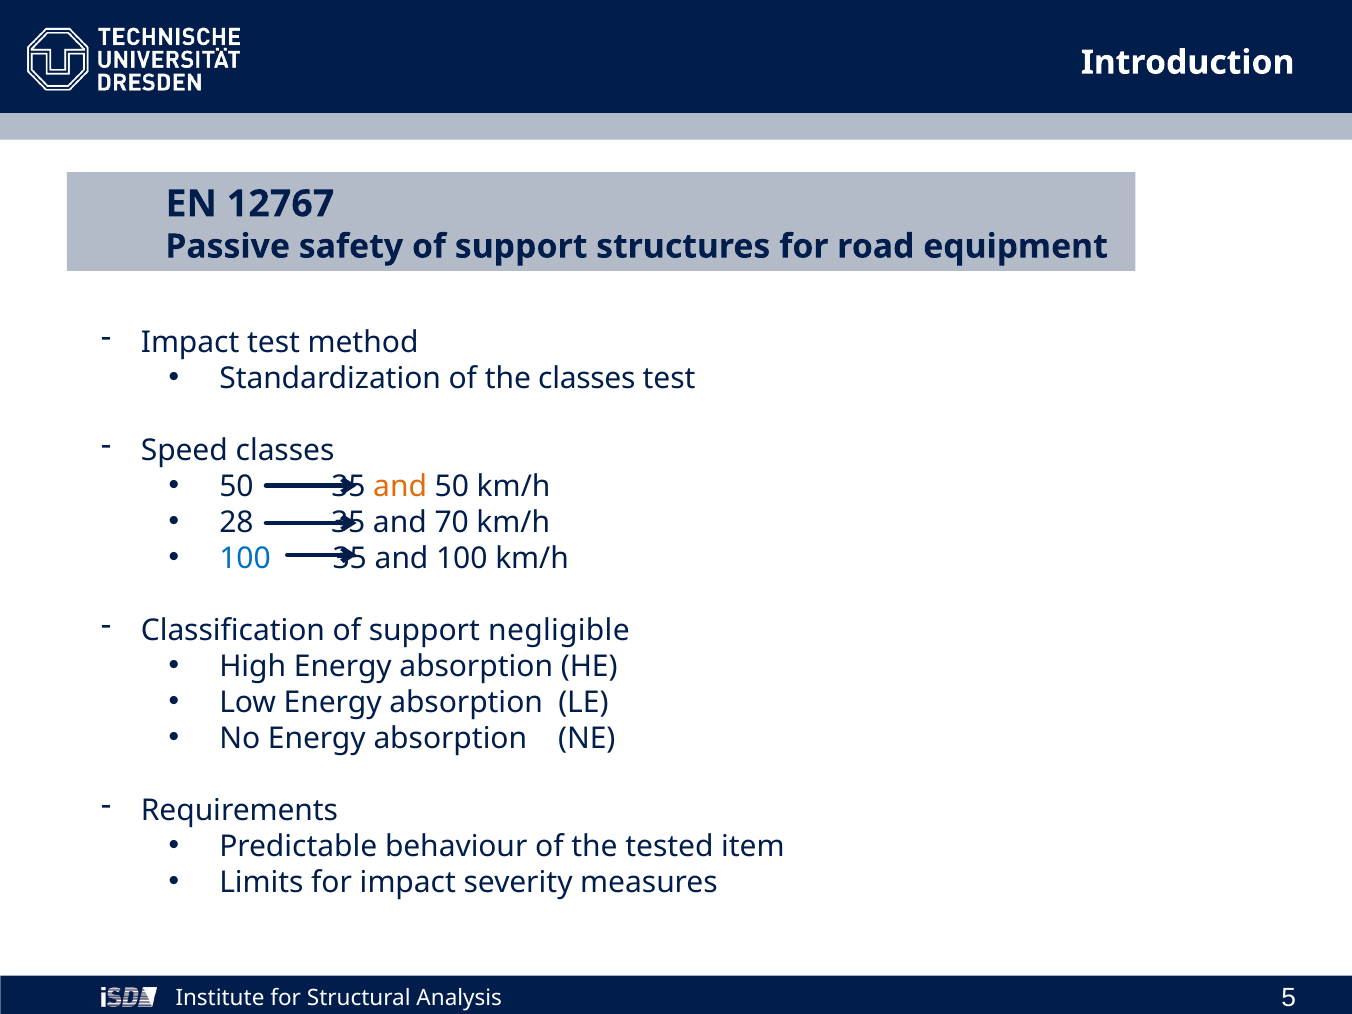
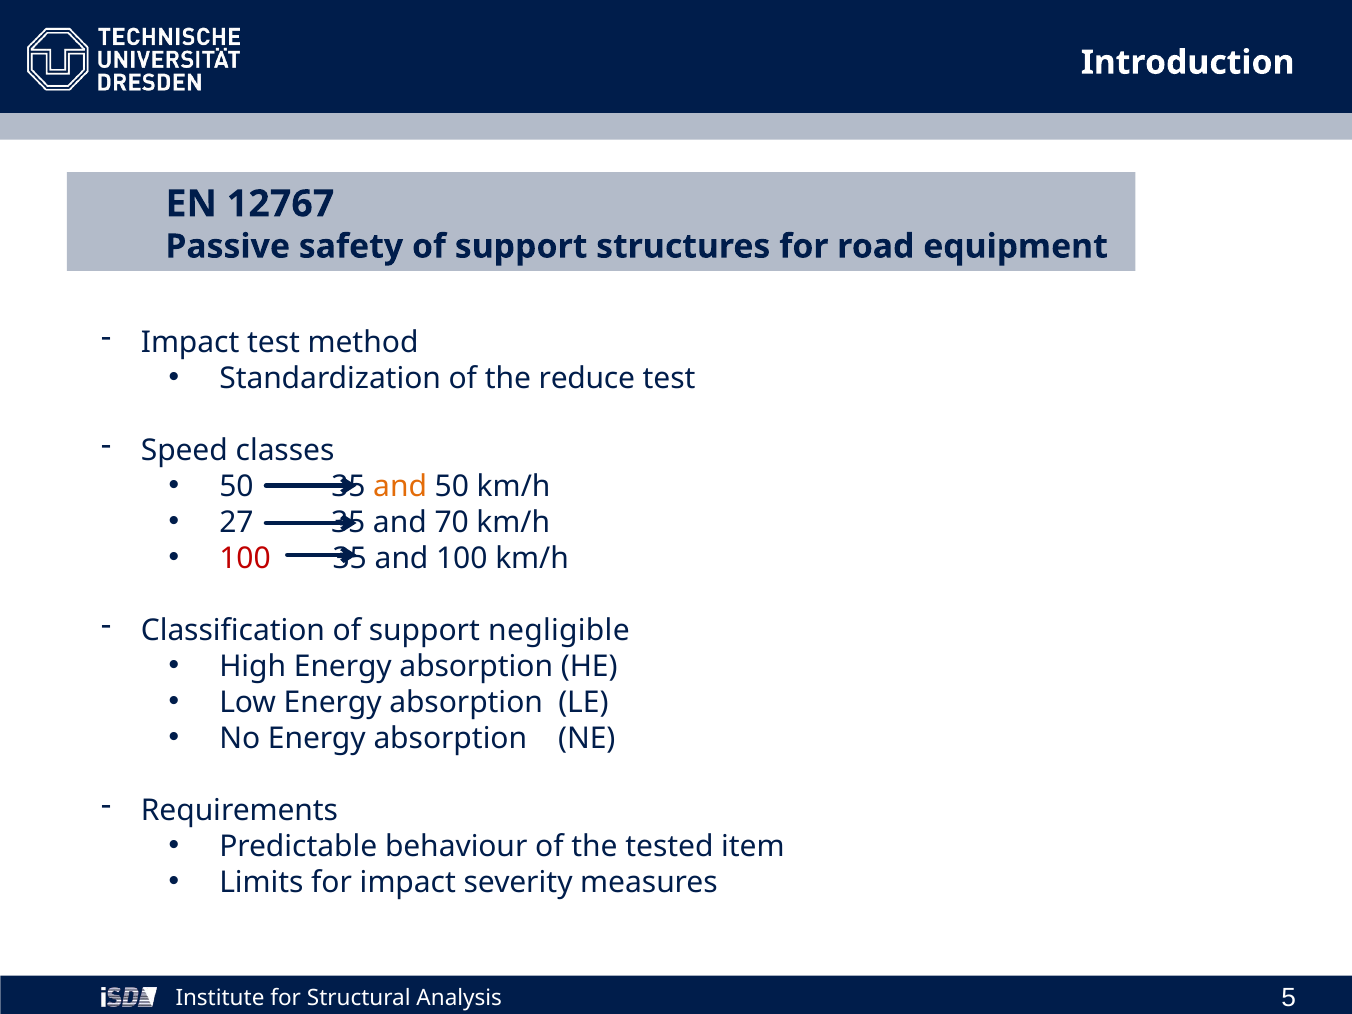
the classes: classes -> reduce (587, 378)
28: 28 -> 27 (237, 522)
100 colour: blue -> red (245, 558)
